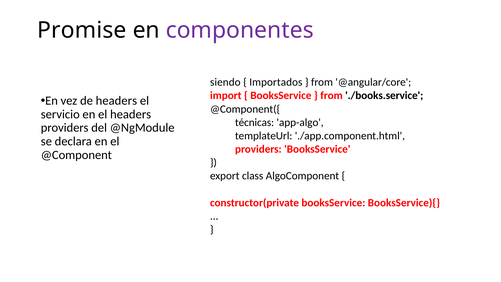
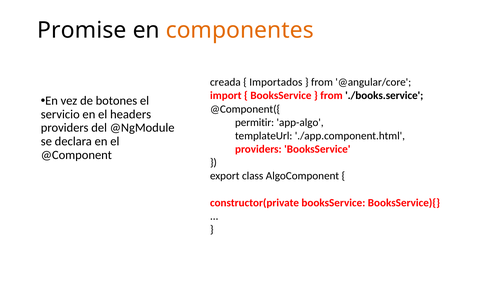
componentes colour: purple -> orange (240, 30)
siendo: siendo -> creada (225, 82)
de headers: headers -> botones (116, 101)
técnicas: técnicas -> permitir (255, 122)
